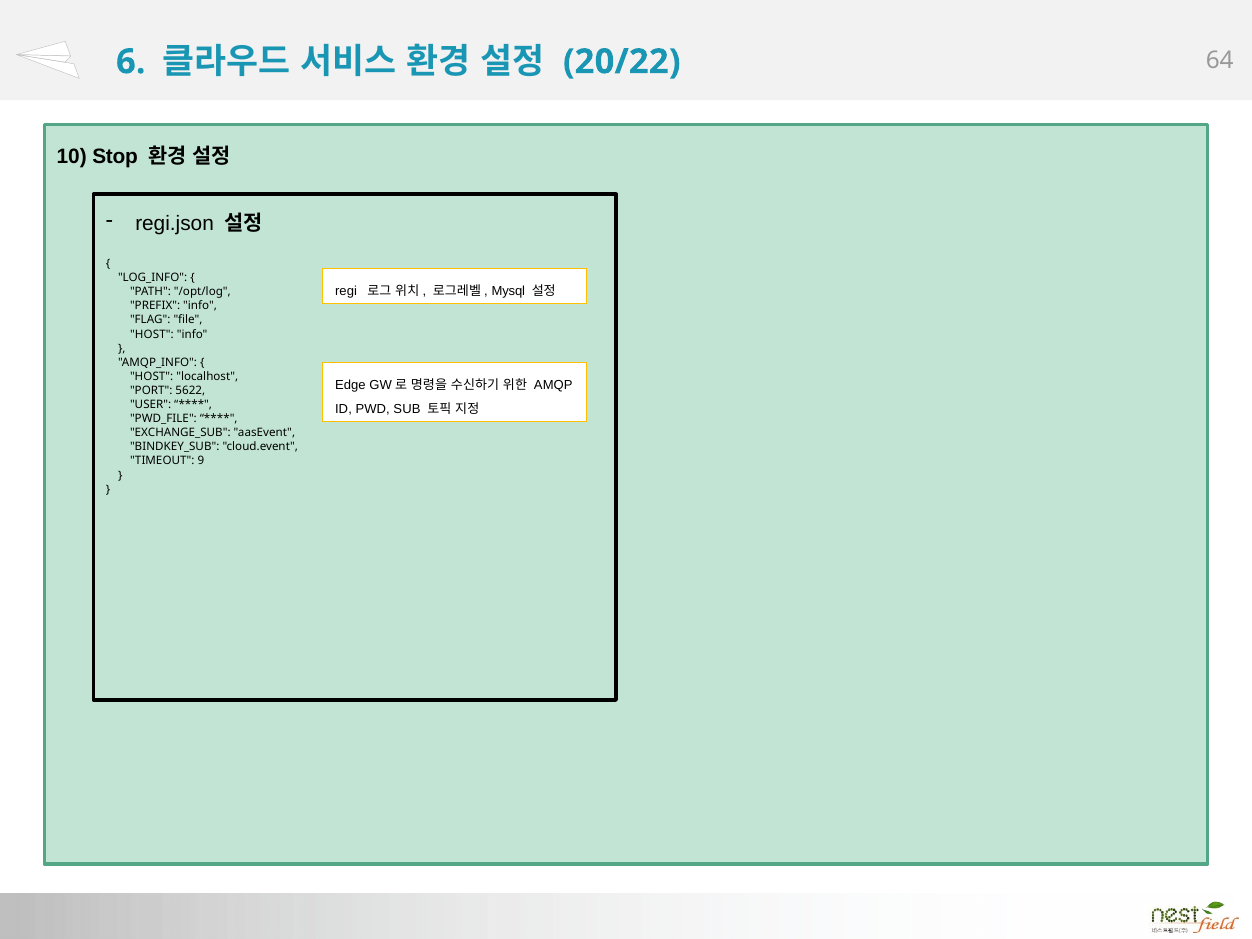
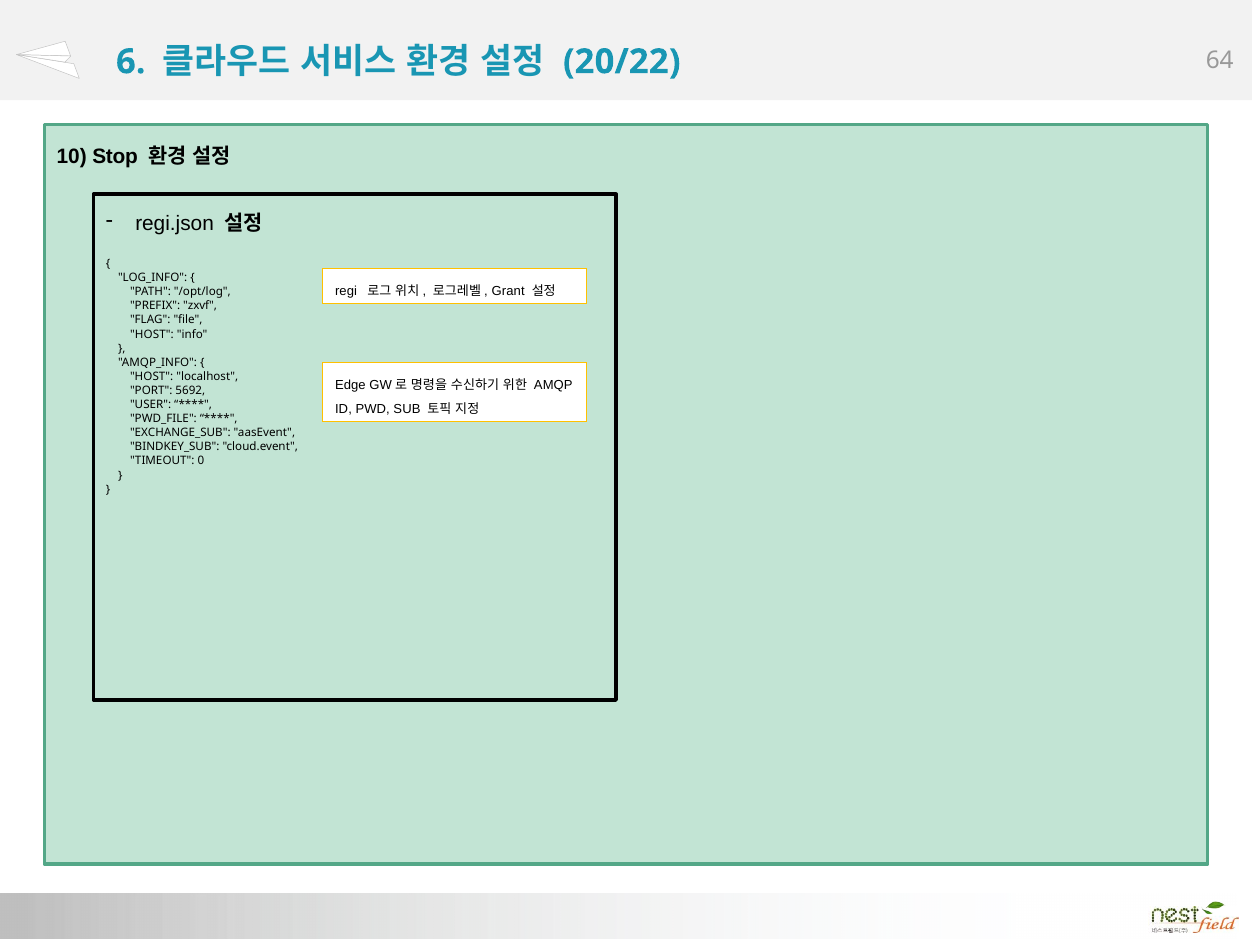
Mysql: Mysql -> Grant (508, 291)
PREFIX info: info -> zxvf (200, 306)
5622: 5622 -> 5692 (190, 391)
9: 9 -> 0 (201, 461)
